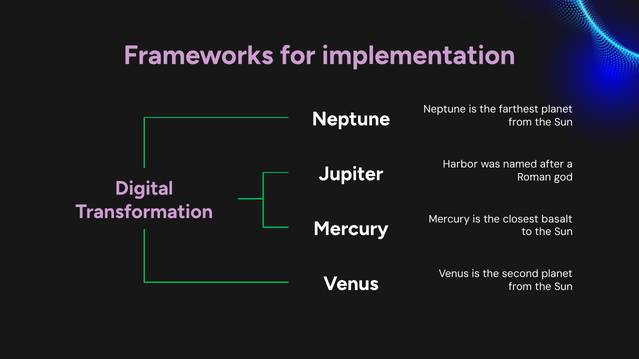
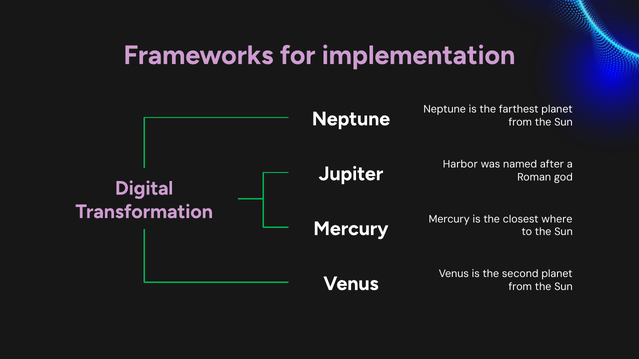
basalt: basalt -> where (557, 219)
